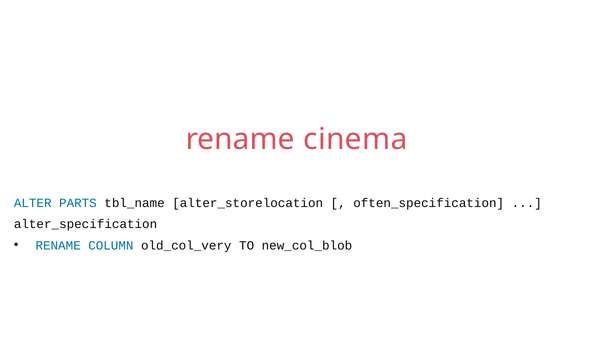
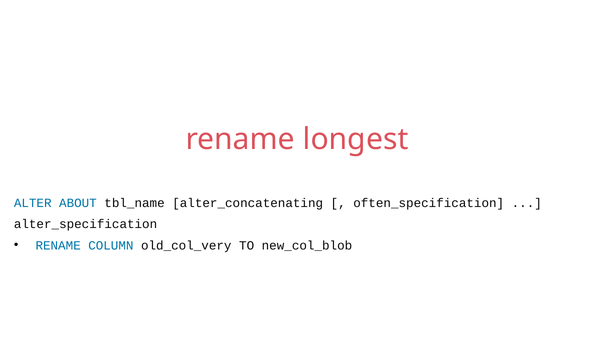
cinema: cinema -> longest (356, 139)
PARTS: PARTS -> ABOUT (78, 203)
alter_storelocation: alter_storelocation -> alter_concatenating (248, 203)
